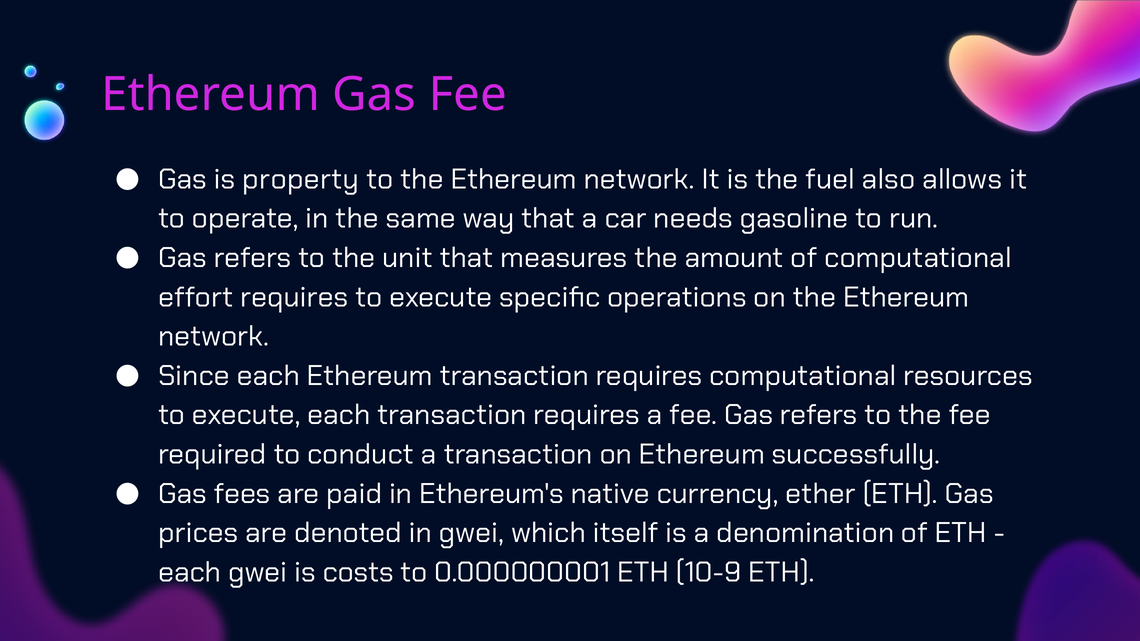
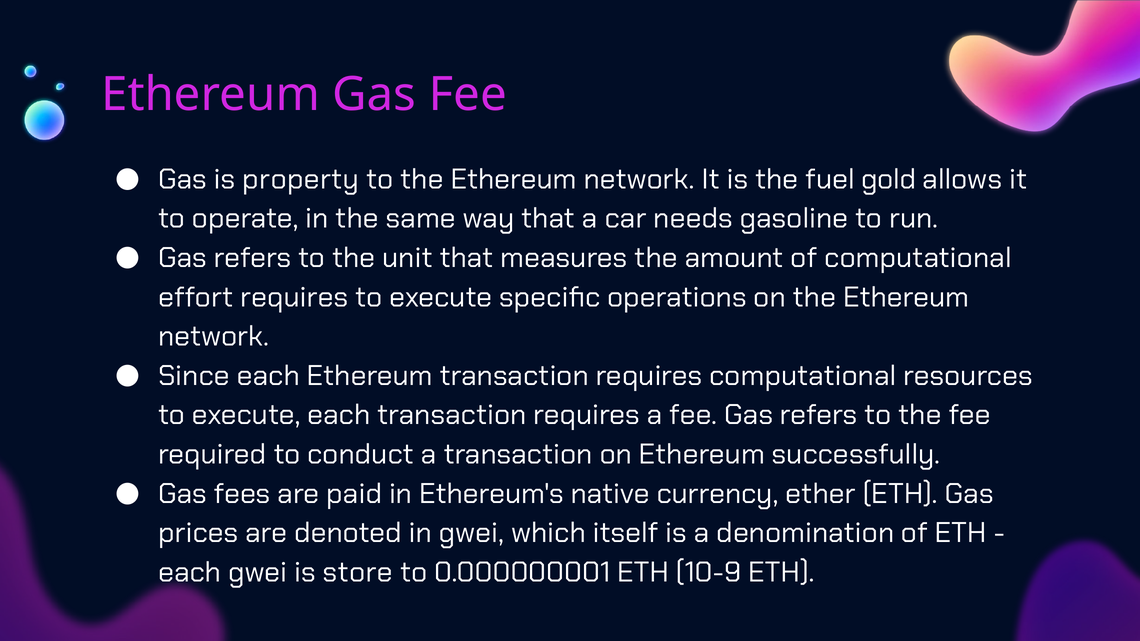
also: also -> gold (889, 179)
costs: costs -> store (358, 572)
